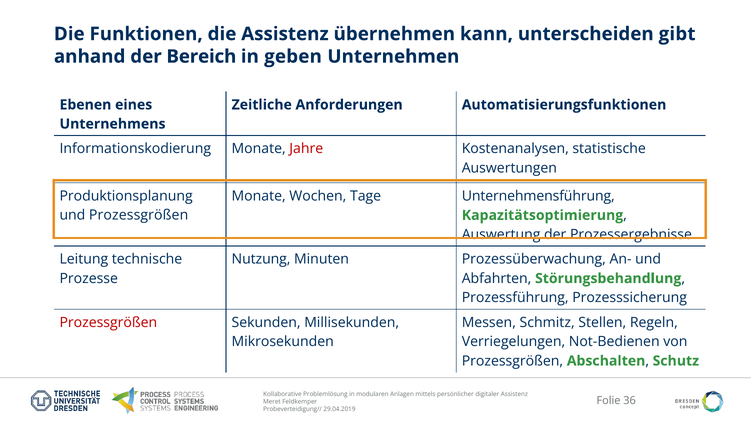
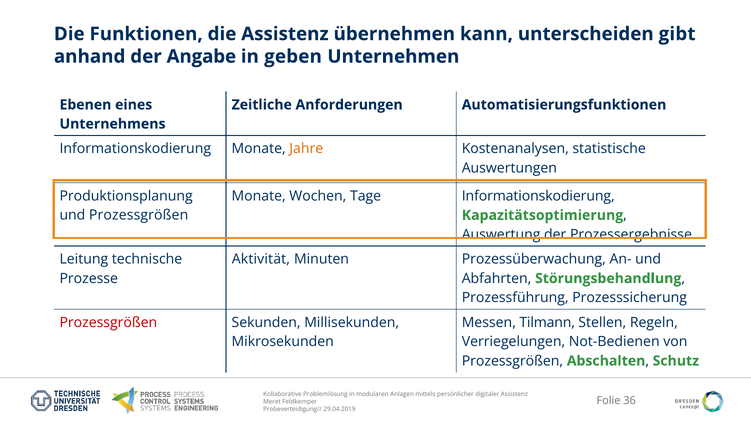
Bereich: Bereich -> Angabe (201, 56)
Jahre colour: red -> orange (306, 149)
Tage Unternehmensführung: Unternehmensführung -> Informationskodierung (538, 196)
Nutzung: Nutzung -> Aktivität (261, 259)
Schmitz: Schmitz -> Tilmann (547, 322)
